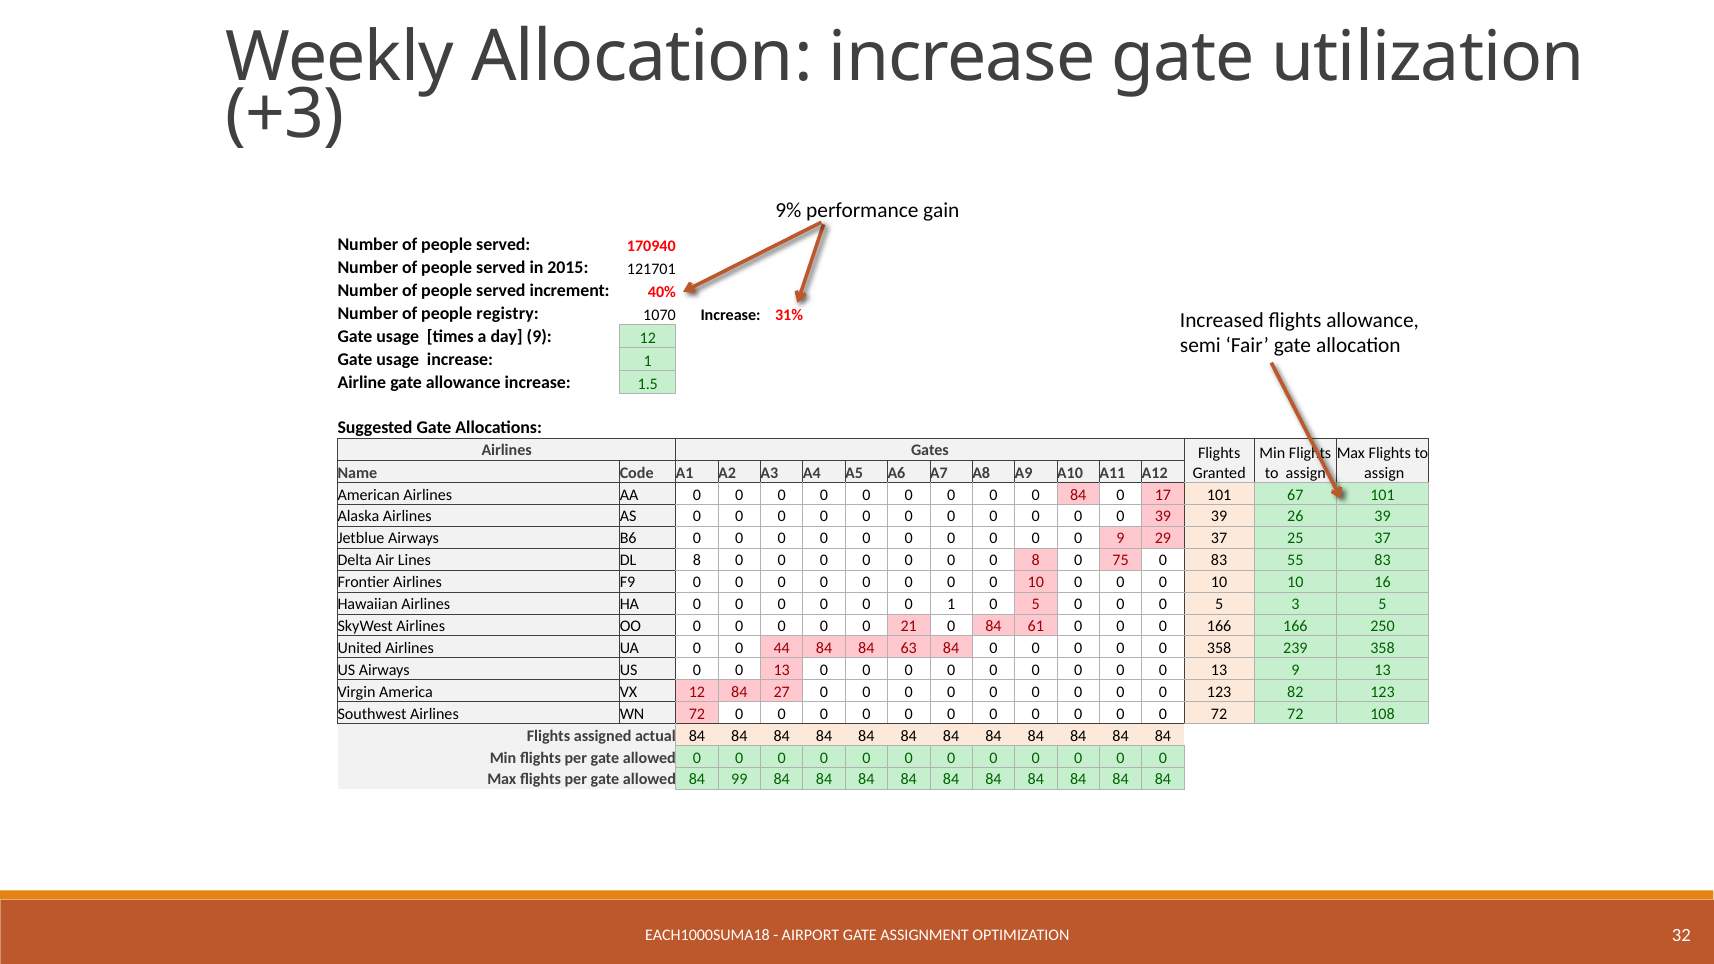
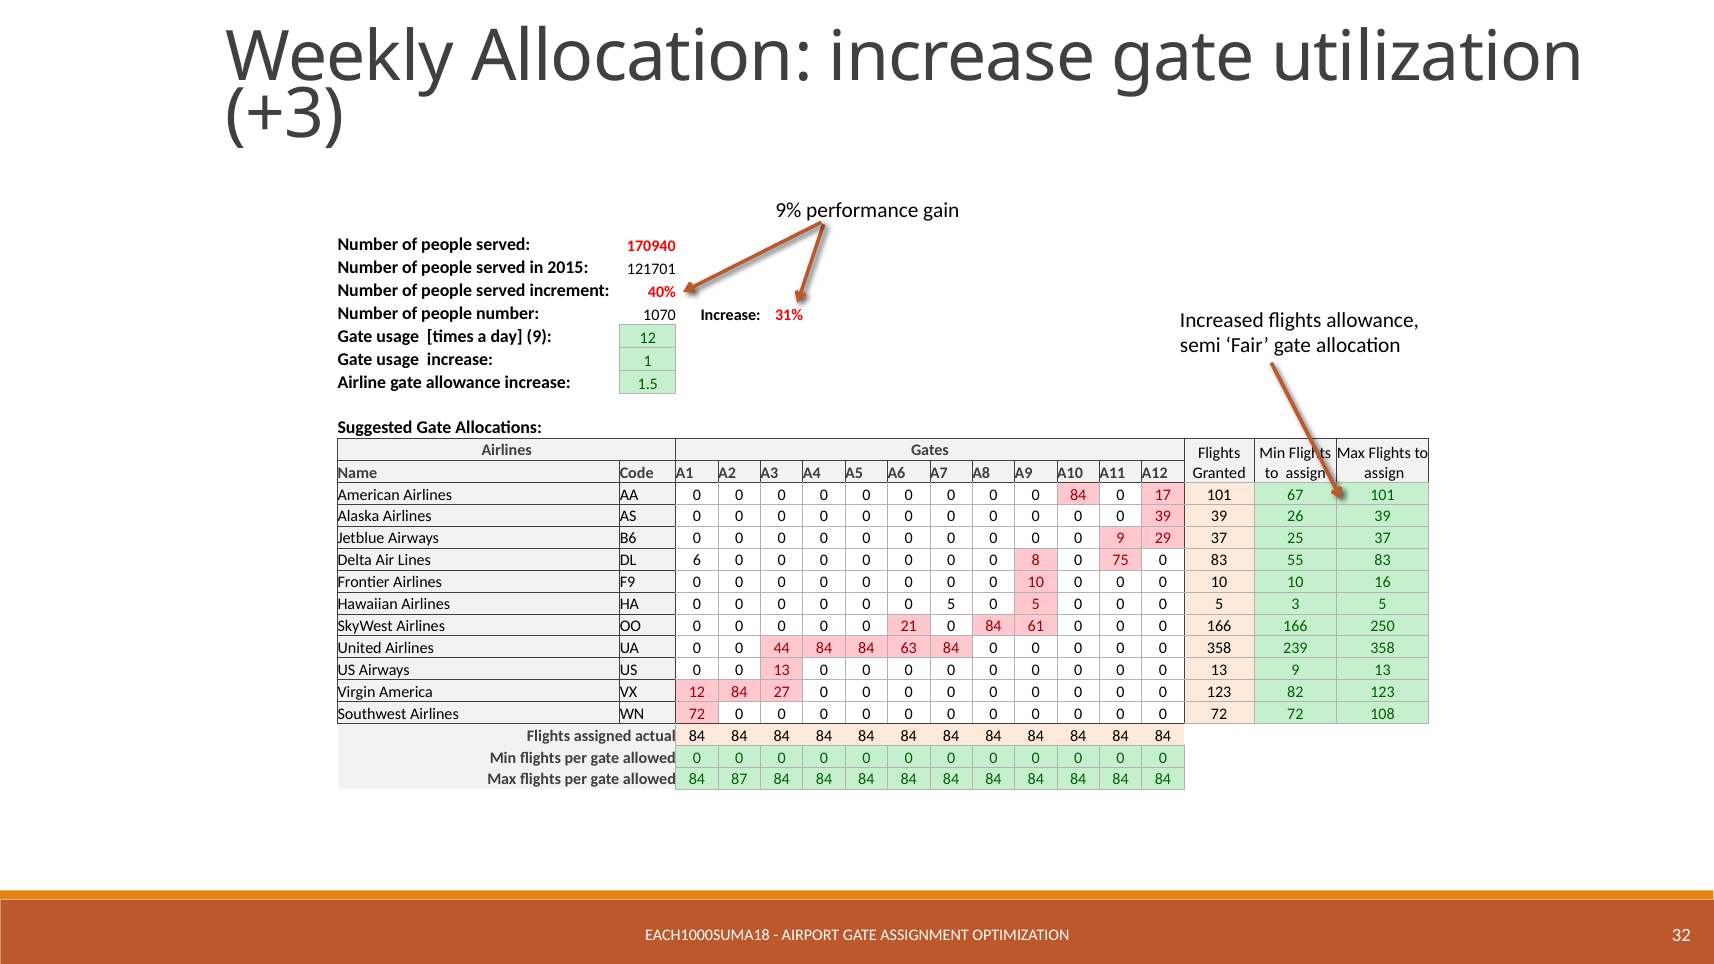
people registry: registry -> number (508, 314)
DL 8: 8 -> 6 (697, 561)
1: 1 -> 5 (951, 604)
99: 99 -> 87 (739, 780)
